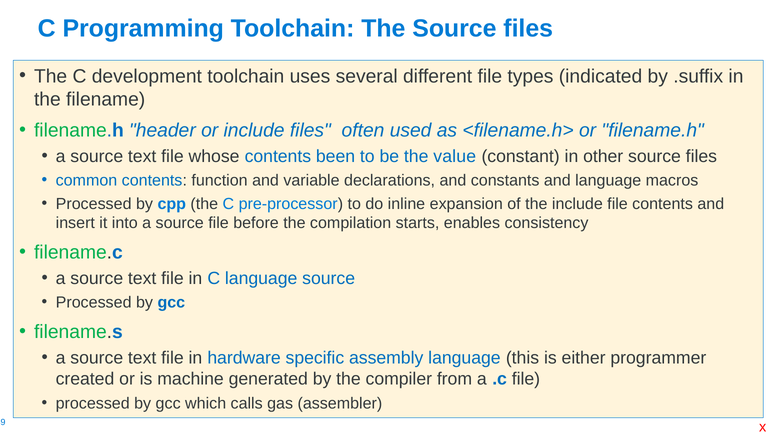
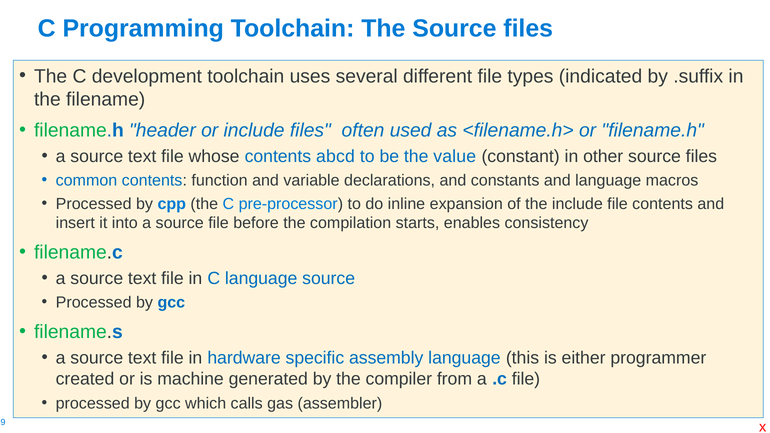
been: been -> abcd (335, 156)
